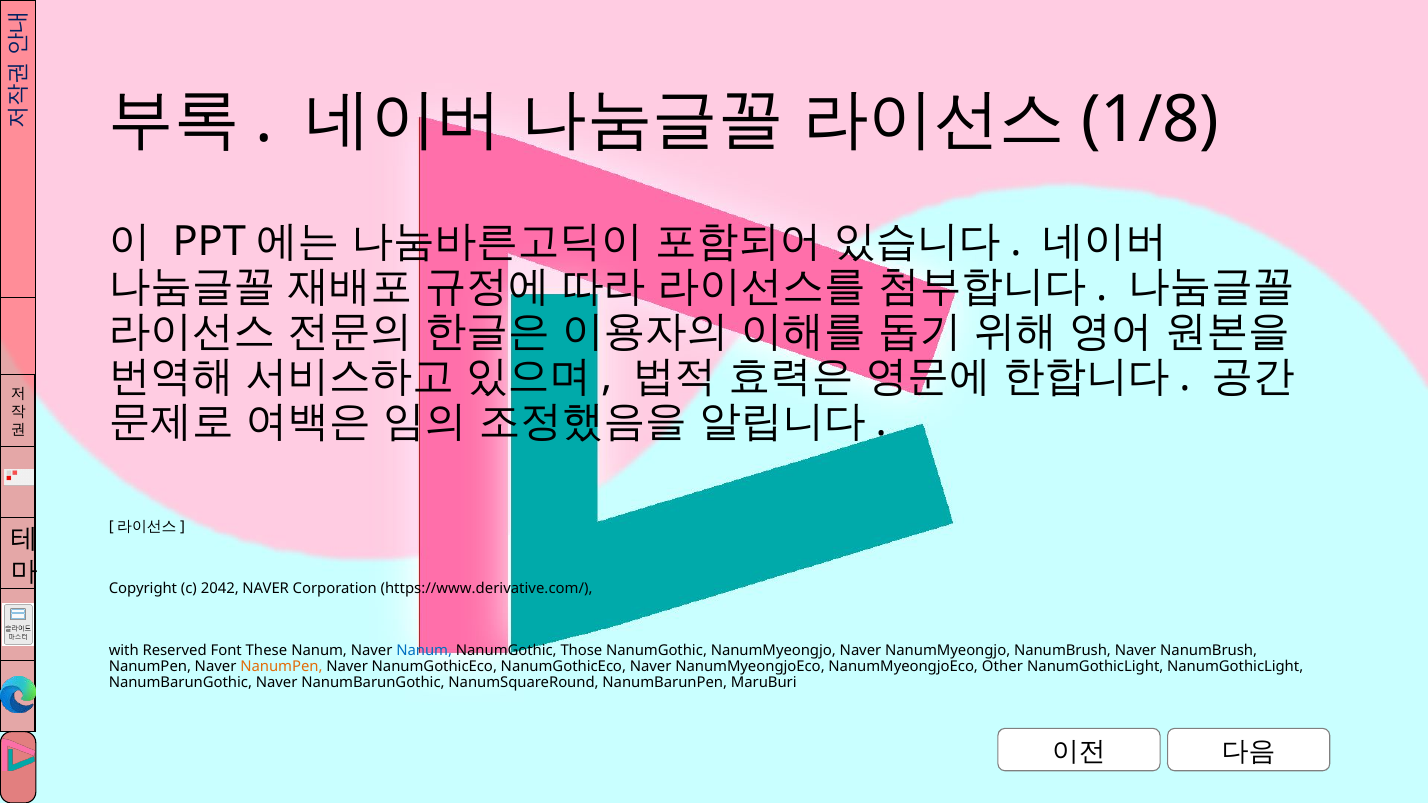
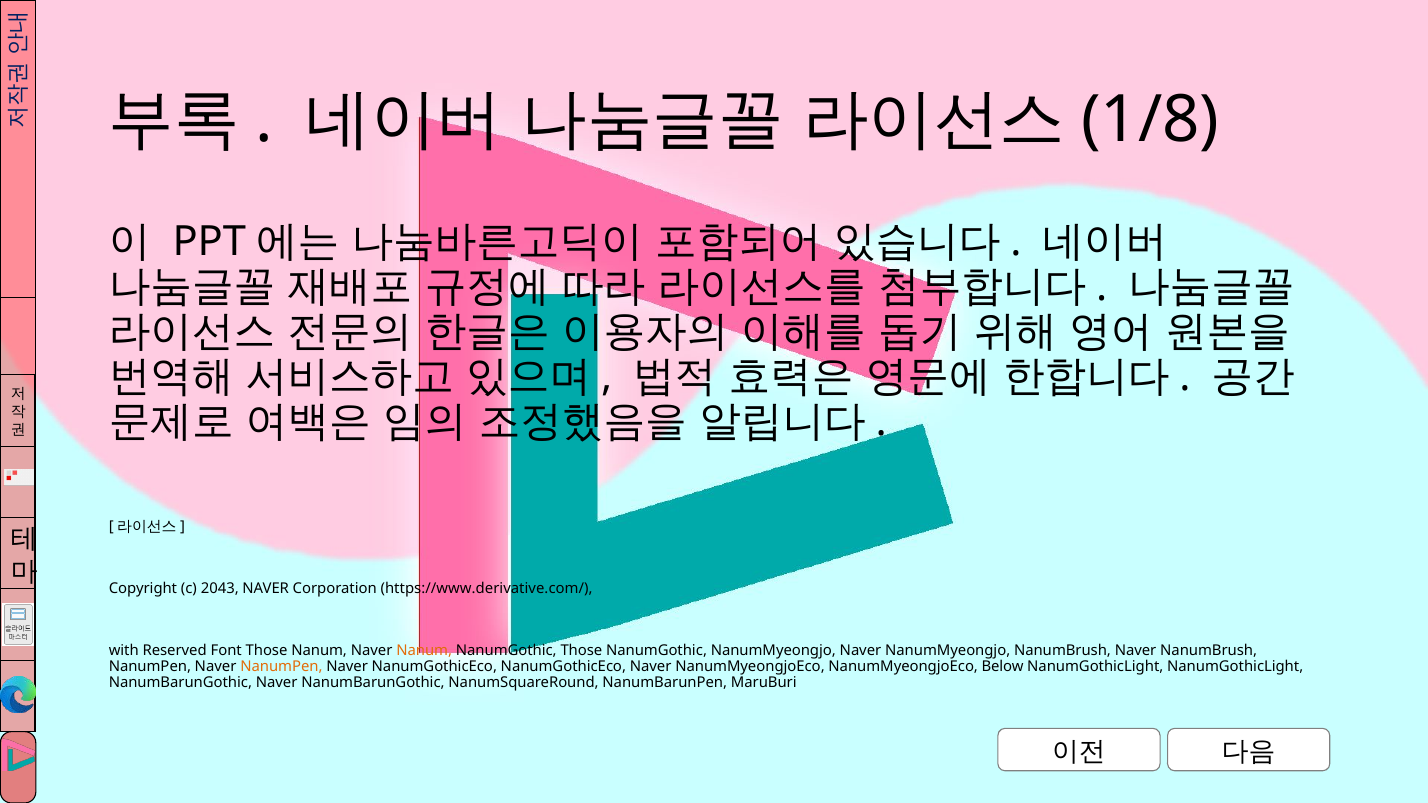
2042: 2042 -> 2043 (220, 589)
Font These: These -> Those (267, 651)
Nanum colour: blue -> orange (424, 651)
Other: Other -> Below (1003, 667)
